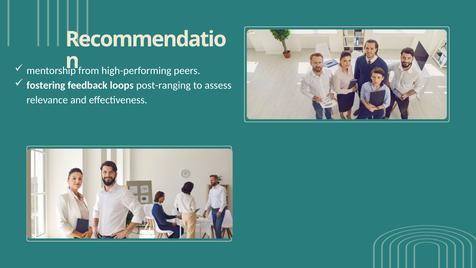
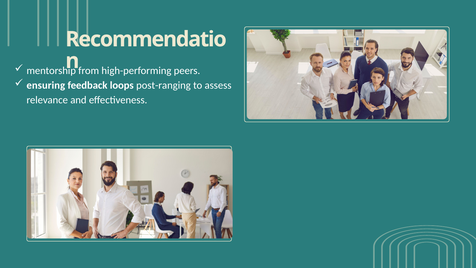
fostering: fostering -> ensuring (46, 85)
